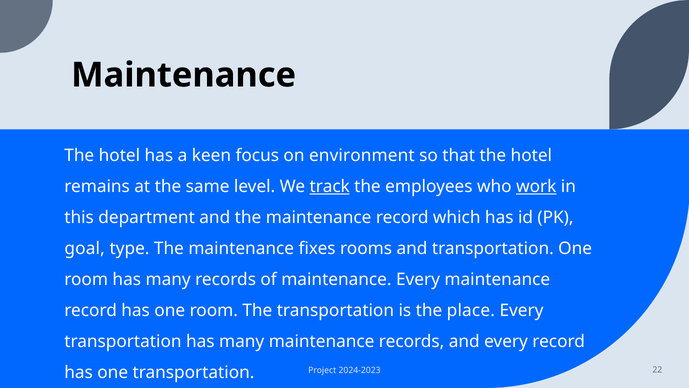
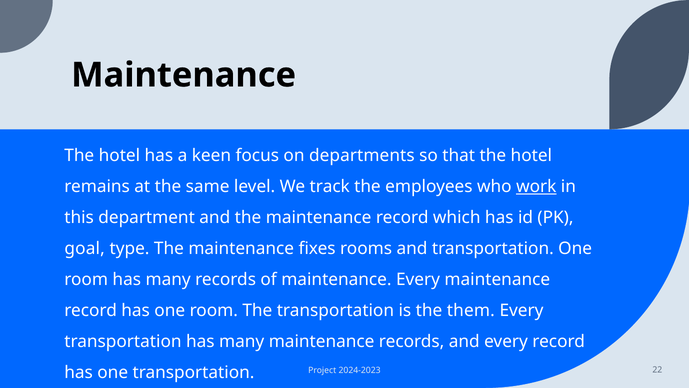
environment: environment -> departments (362, 155)
track underline: present -> none (330, 186)
place: place -> them (471, 310)
